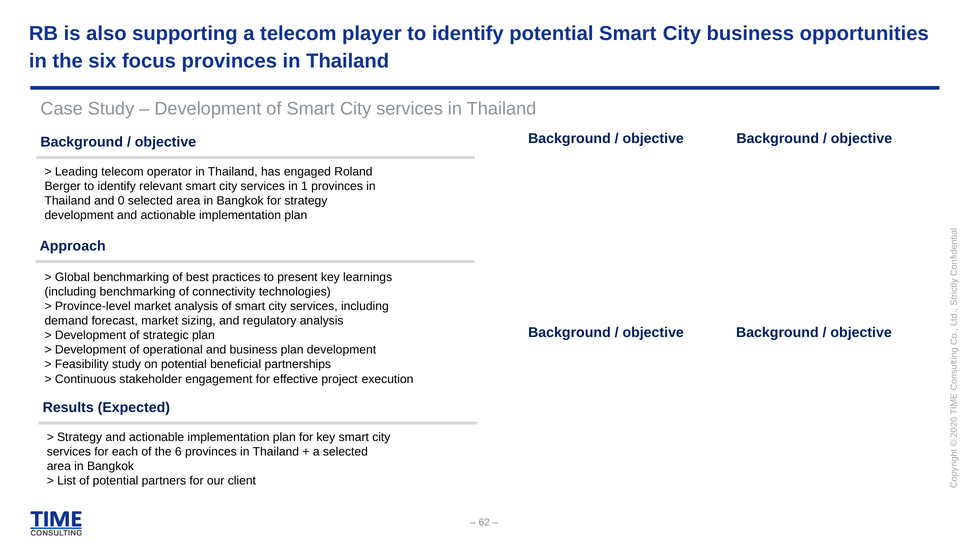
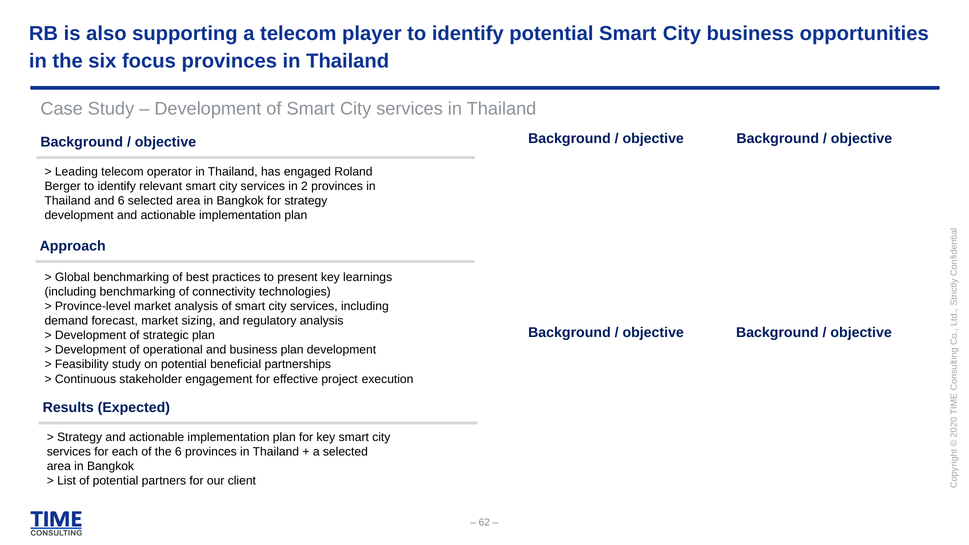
in 1: 1 -> 2 (304, 186)
and 0: 0 -> 6 (121, 201)
